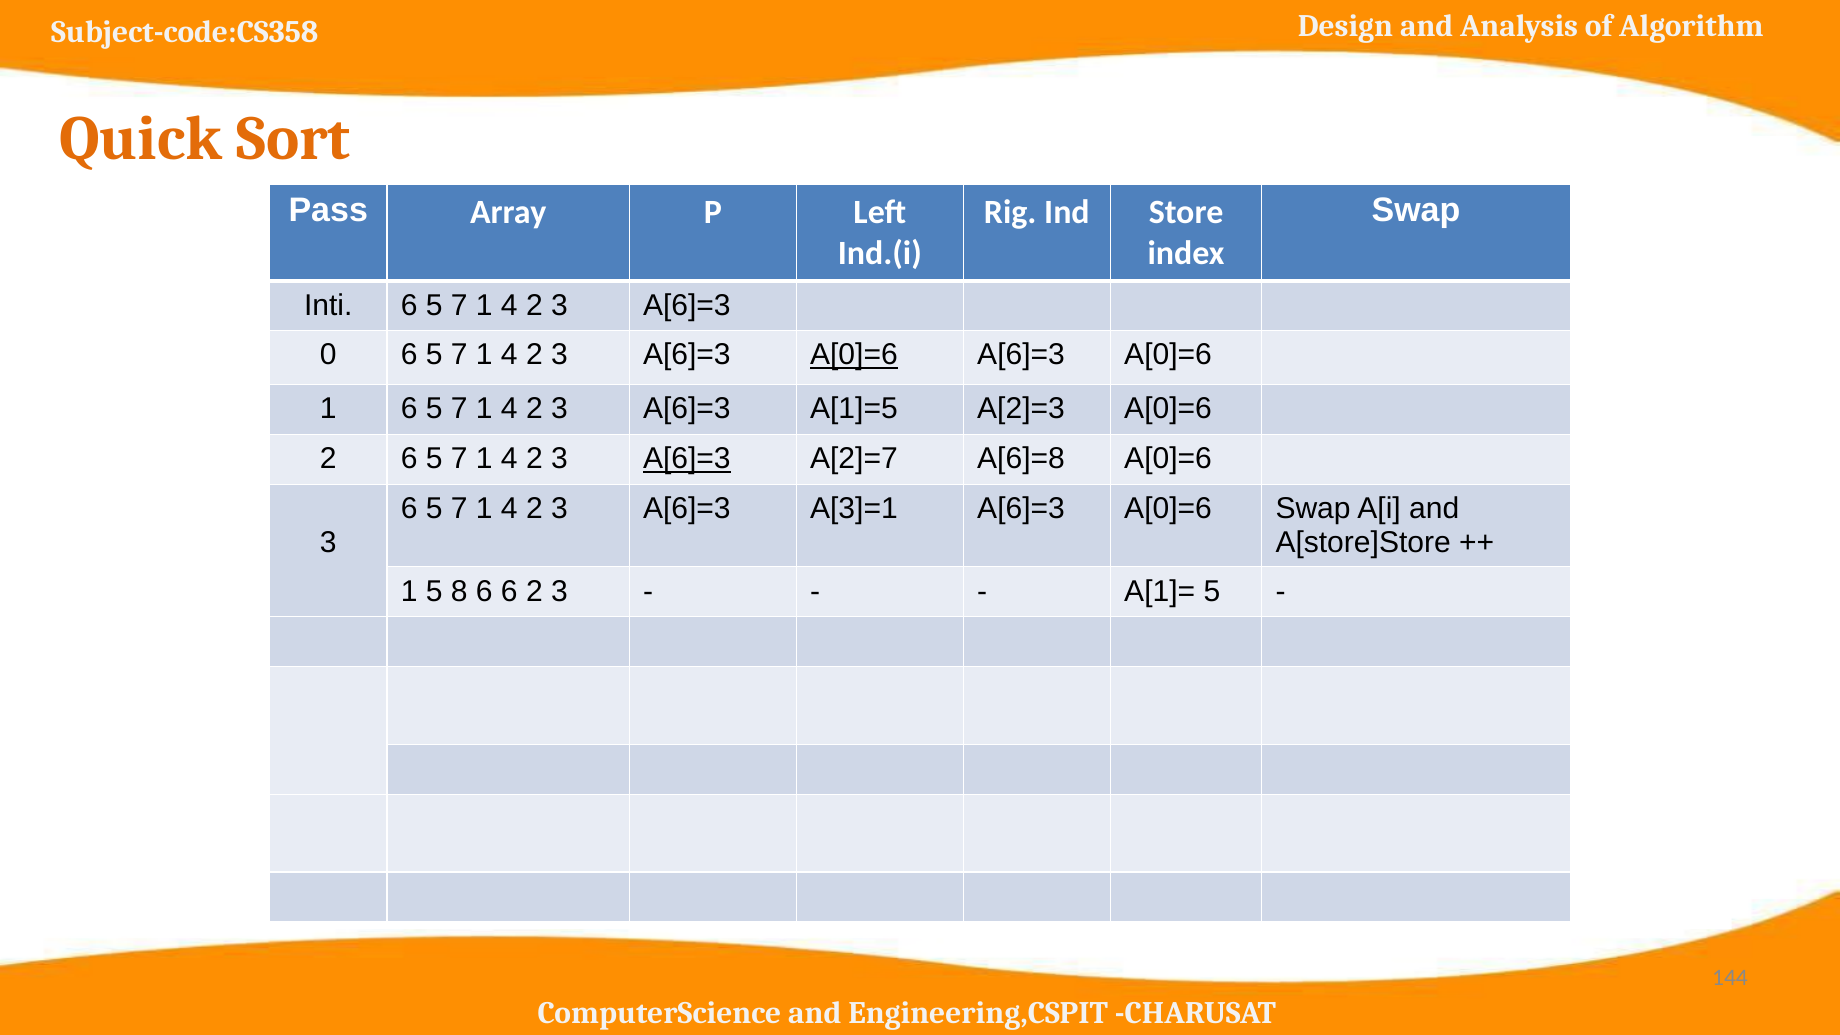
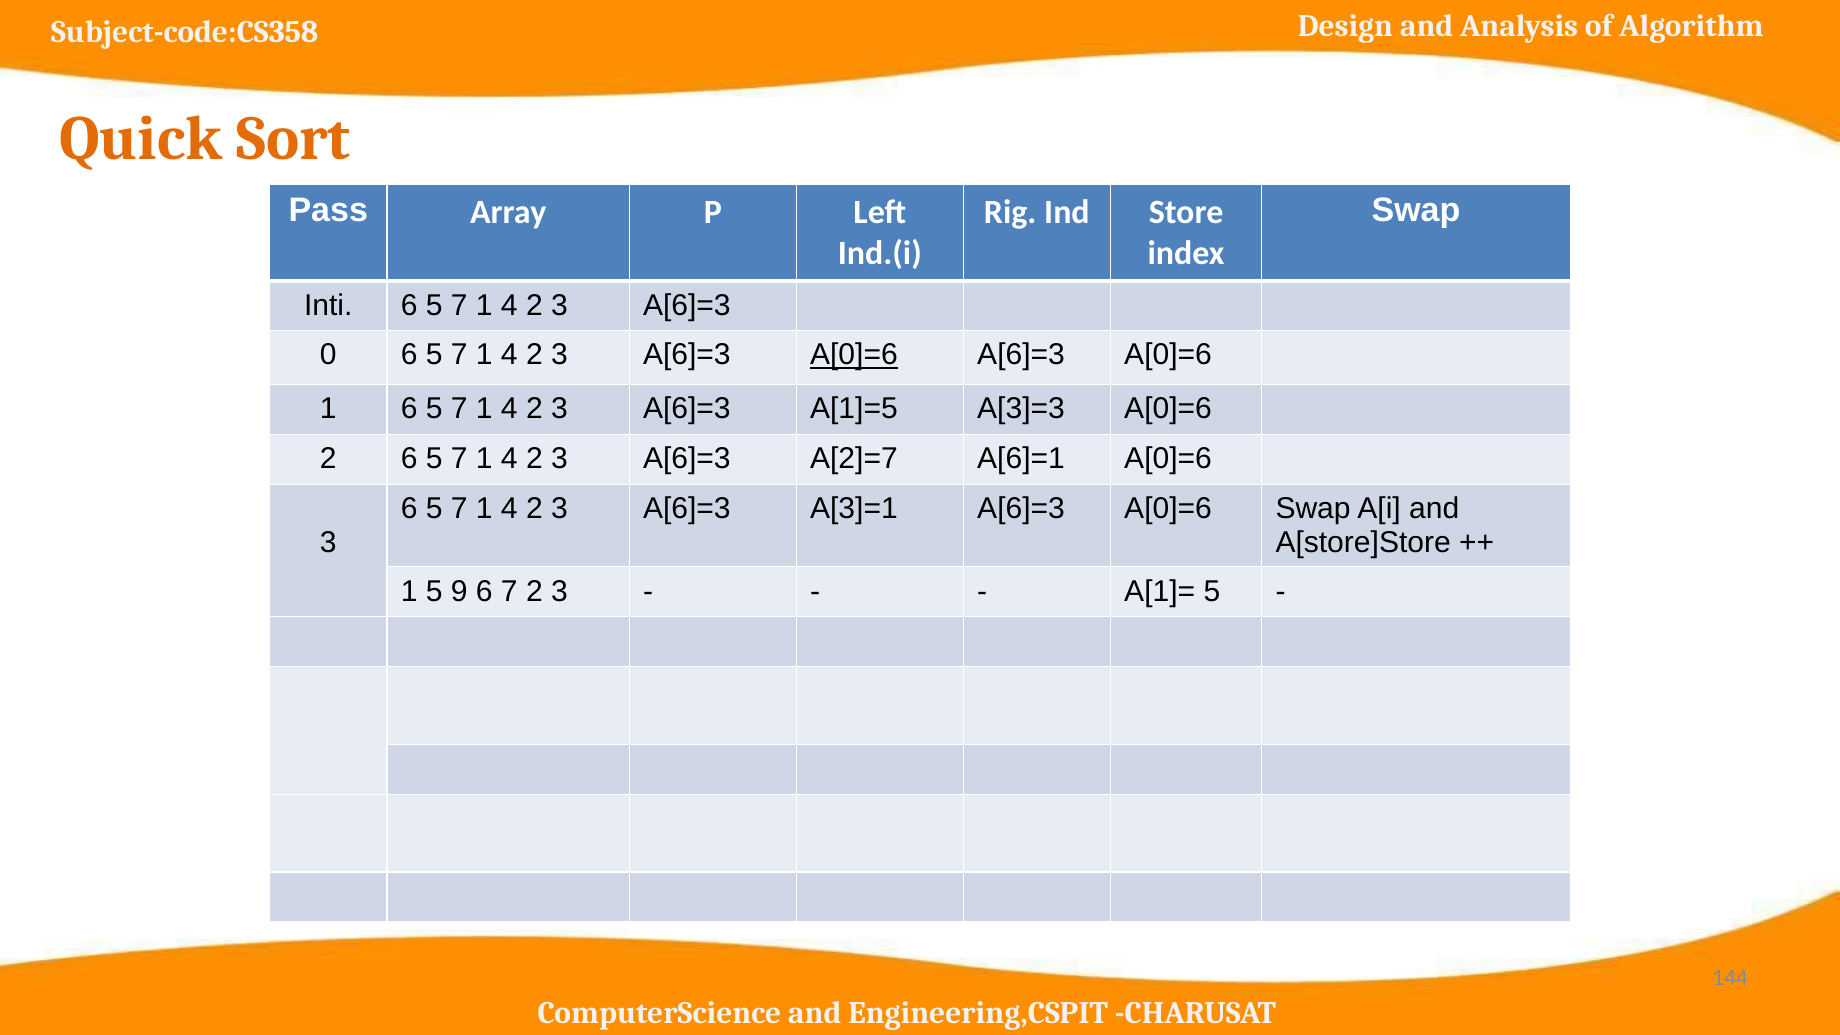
A[2]=3: A[2]=3 -> A[3]=3 (1021, 409)
A[6]=3 underline: present -> none (687, 459)
A[6]=8: A[6]=8 -> A[6]=1 (1021, 459)
8: 8 -> 9 (459, 591)
6 6: 6 -> 7 (509, 591)
